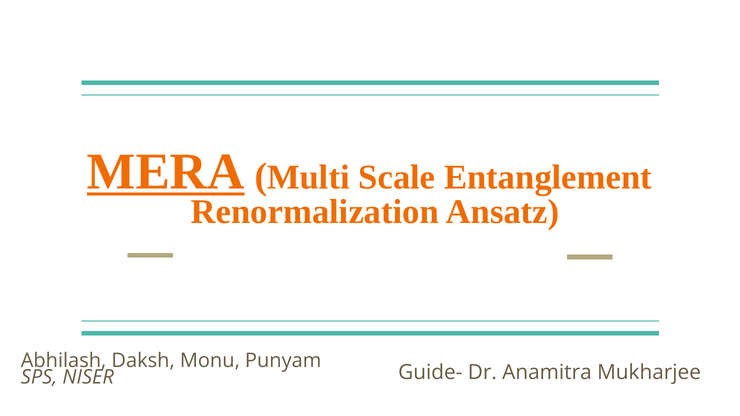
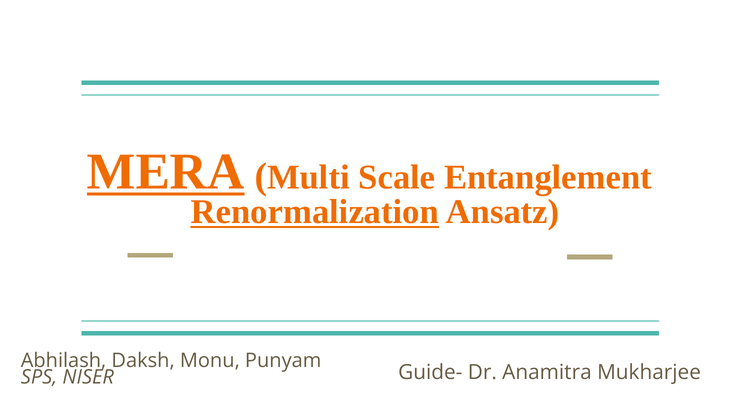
Renormalization underline: none -> present (315, 212)
